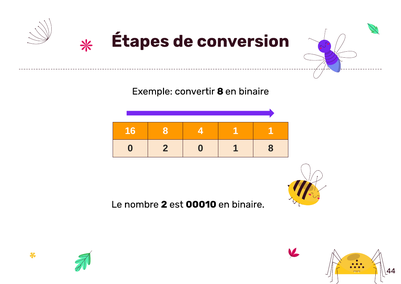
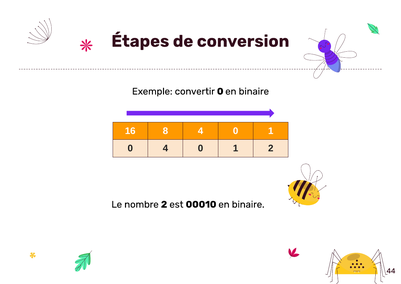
convertir 8: 8 -> 0 (220, 91)
8 4 1: 1 -> 0 (236, 131)
0 2: 2 -> 4 (165, 148)
1 8: 8 -> 2 (271, 148)
